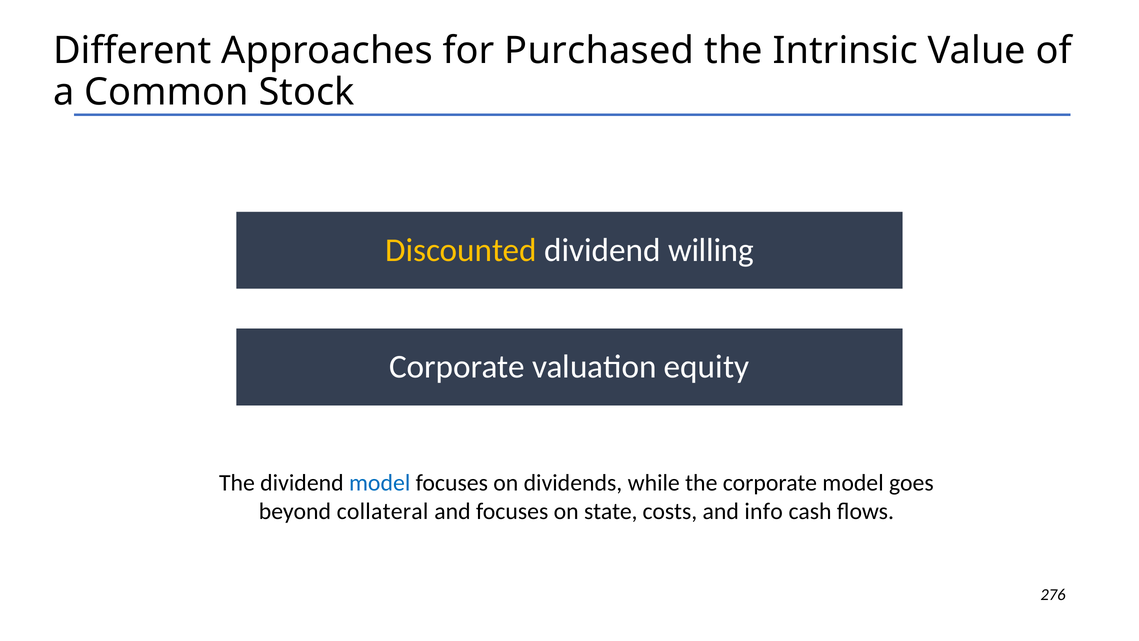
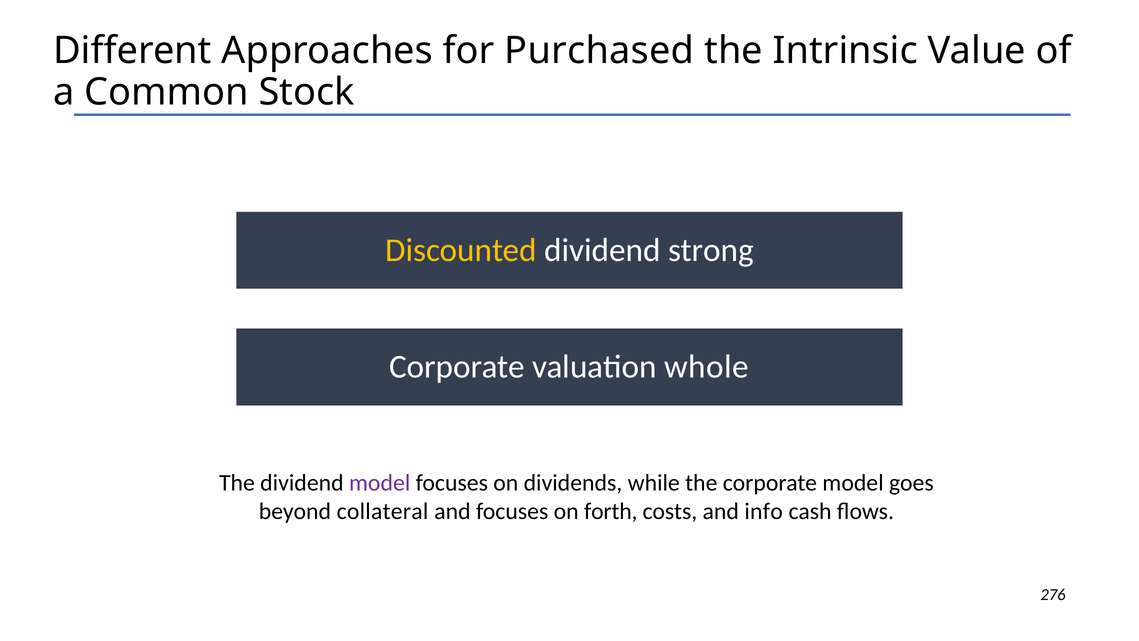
willing: willing -> strong (711, 250)
equity: equity -> whole (706, 367)
model colour: blue -> purple (380, 483)
state: state -> forth (611, 511)
